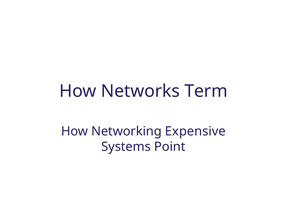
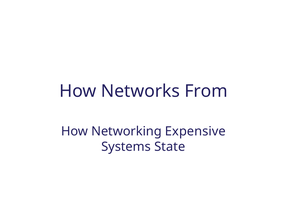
Term: Term -> From (206, 91)
Point: Point -> State (170, 147)
